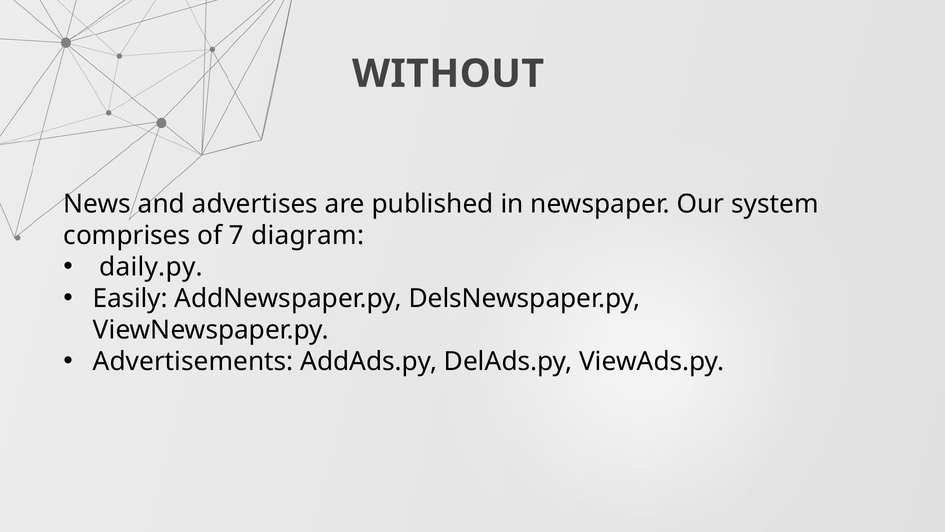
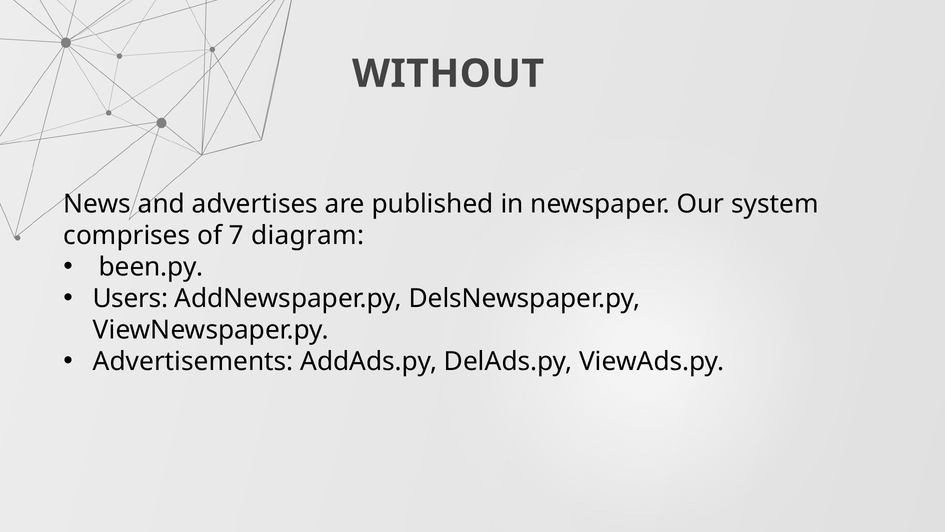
daily.py: daily.py -> been.py (151, 267)
Easily: Easily -> Users (130, 298)
